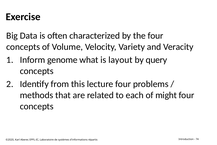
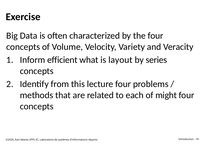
genome: genome -> efficient (62, 60)
query: query -> series (156, 60)
